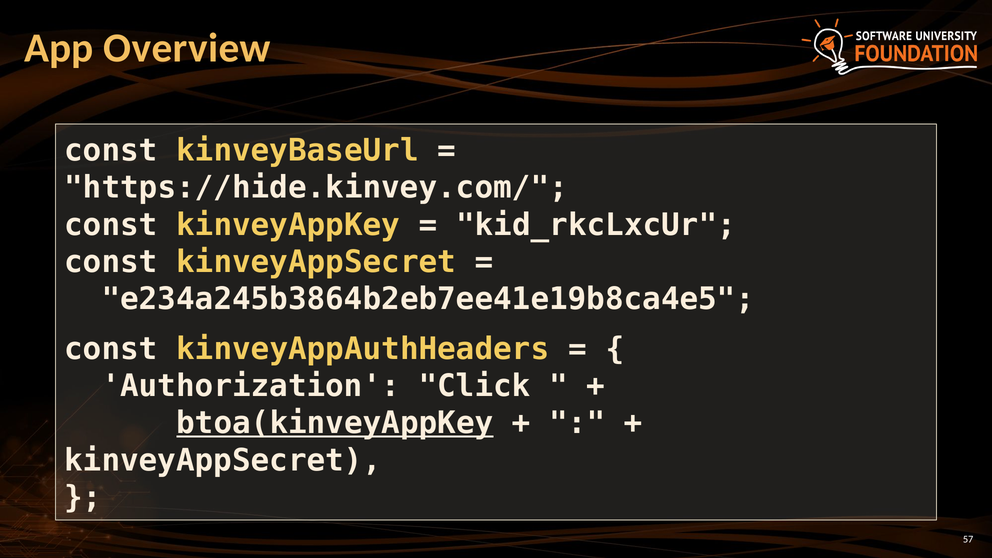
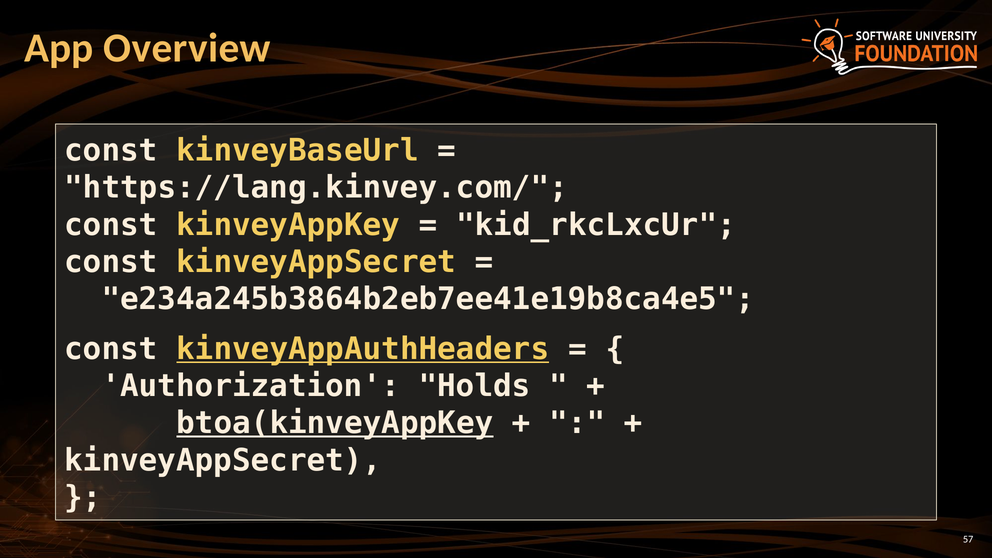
https://hide.kinvey.com/: https://hide.kinvey.com/ -> https://lang.kinvey.com/ (316, 188)
kinveyAppAuthHeaders underline: none -> present (363, 349)
Click: Click -> Holds (475, 386)
